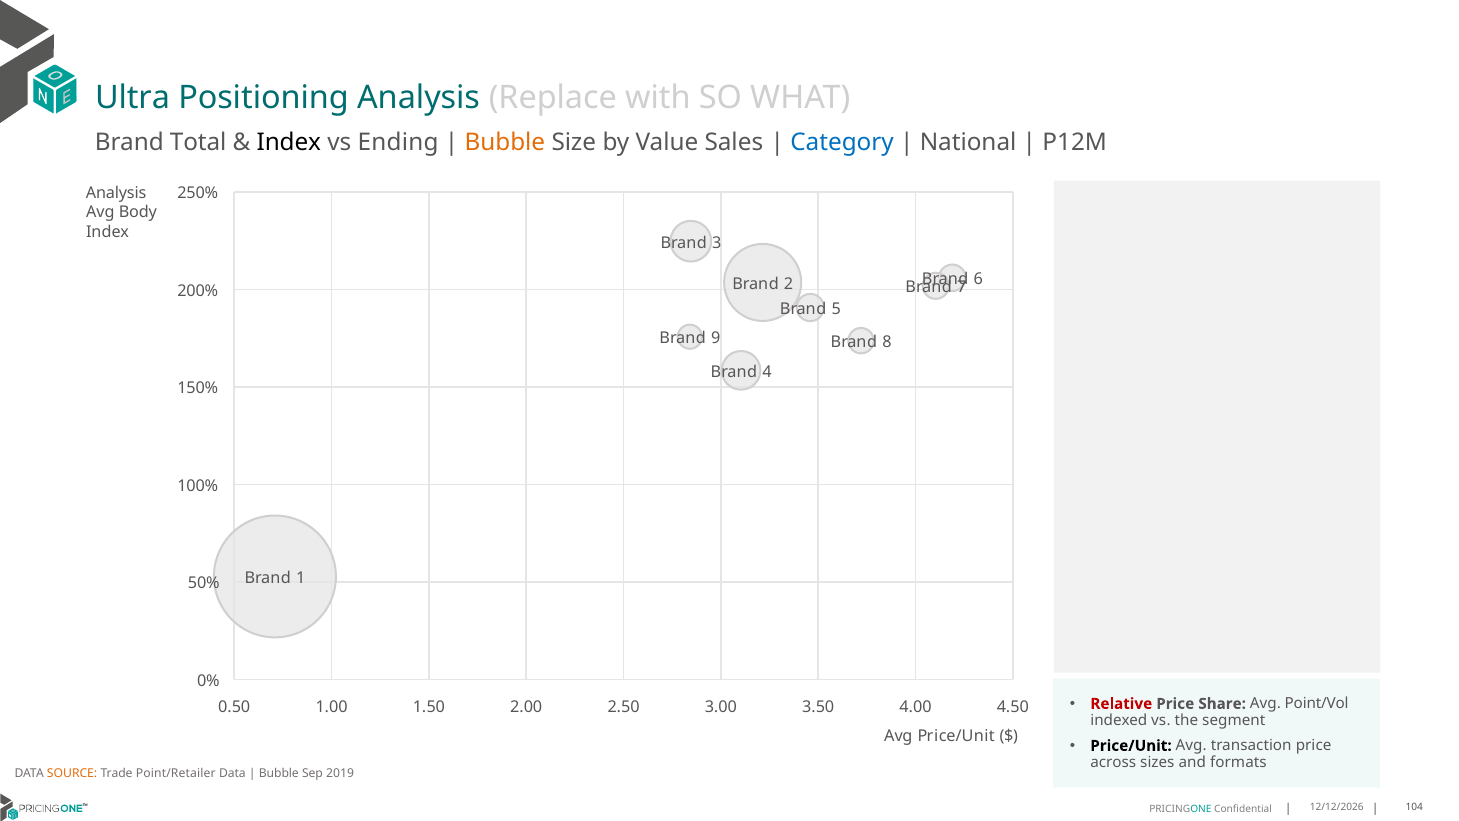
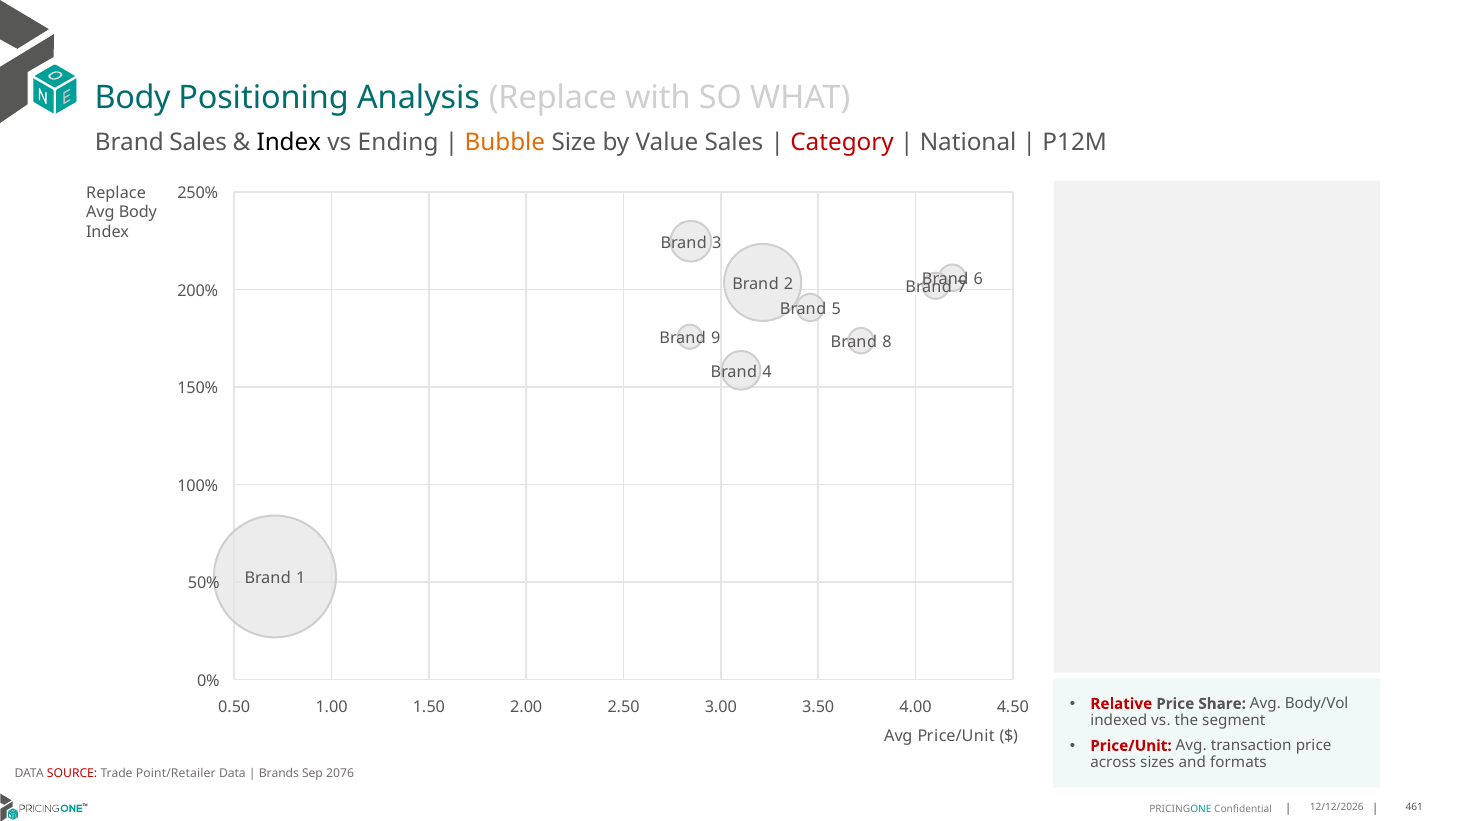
Ultra: Ultra -> Body (133, 98)
Brand Total: Total -> Sales (198, 142)
Category colour: blue -> red (842, 142)
Analysis: Analysis -> Replace (116, 193)
Point/Vol: Point/Vol -> Body/Vol (1317, 704)
Price/Unit colour: black -> red (1131, 746)
SOURCE colour: orange -> red (72, 773)
Bubble: Bubble -> Brands (279, 773)
2019: 2019 -> 2076 (340, 773)
104: 104 -> 461 (1414, 807)
